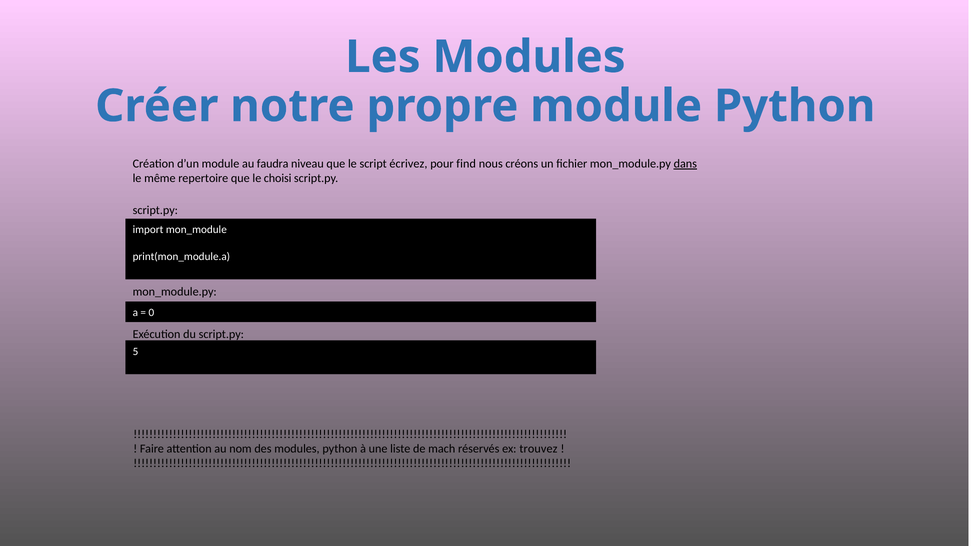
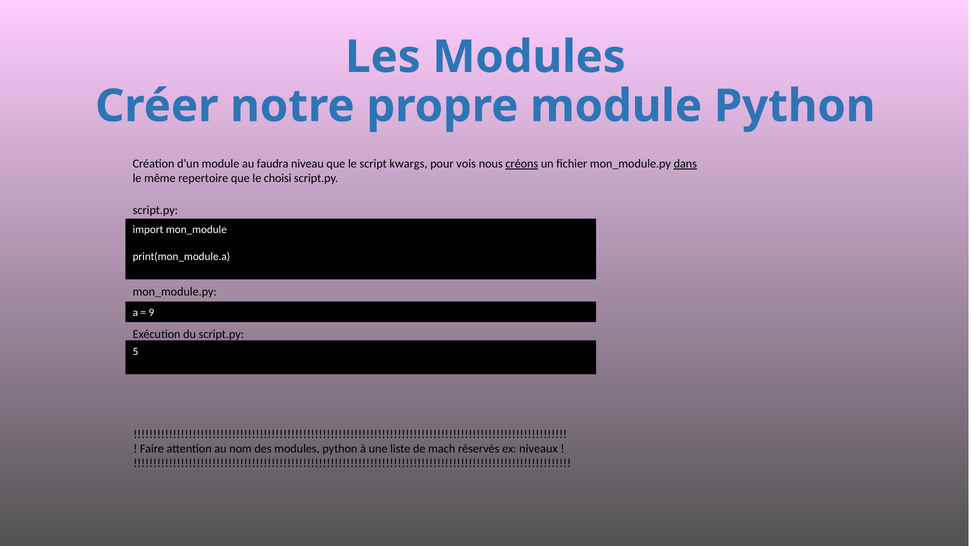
écrivez: écrivez -> kwargs (408, 164)
find: find -> vois (466, 164)
créons underline: none -> present (522, 164)
0: 0 -> 9 (151, 313)
trouvez: trouvez -> niveaux (538, 449)
